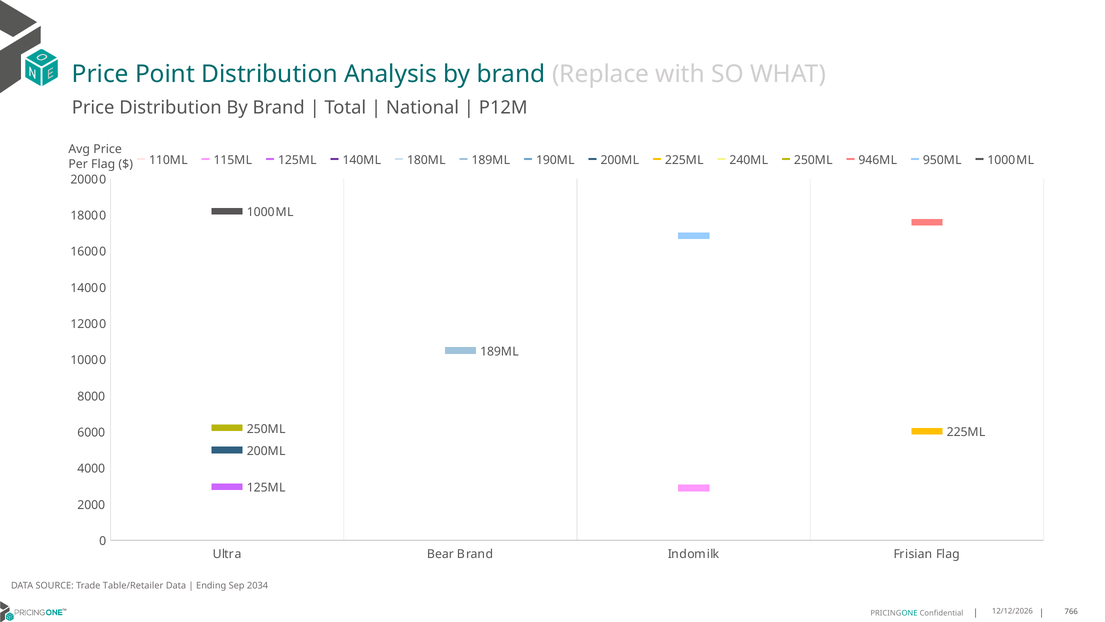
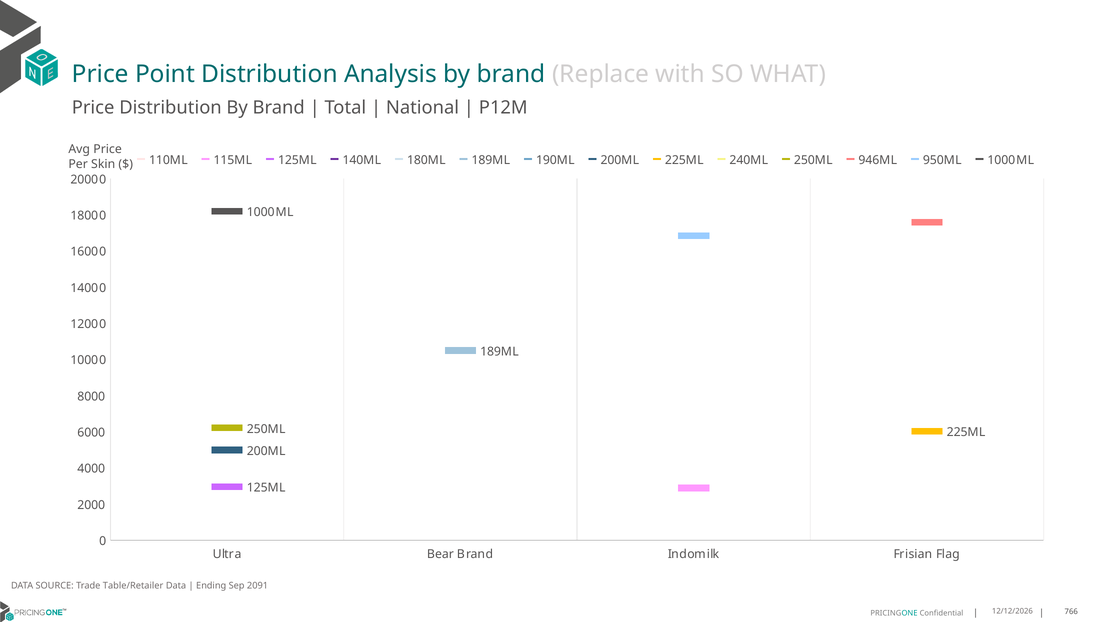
Per Flag: Flag -> Skin (103, 164)
2034: 2034 -> 2091 (258, 585)
